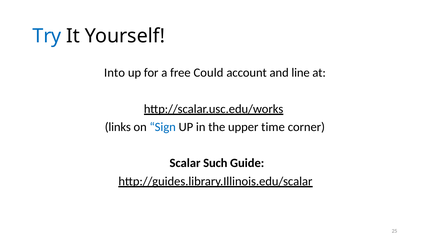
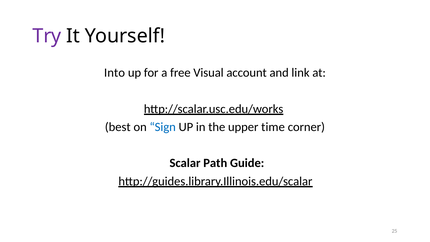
Try colour: blue -> purple (47, 36)
Could: Could -> Visual (209, 73)
line: line -> link (301, 73)
links: links -> best (118, 127)
Such: Such -> Path (215, 163)
